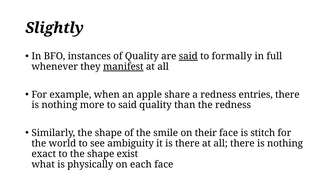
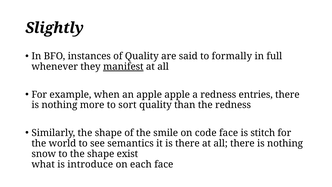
said underline: present -> none (188, 56)
apple share: share -> apple (177, 94)
to said: said -> sort (127, 105)
their: their -> code (206, 133)
ambiguity: ambiguity -> semantics (131, 143)
exact: exact -> snow (44, 154)
physically: physically -> introduce (90, 164)
